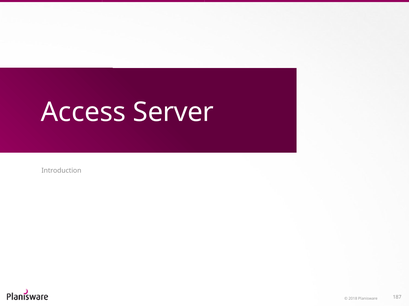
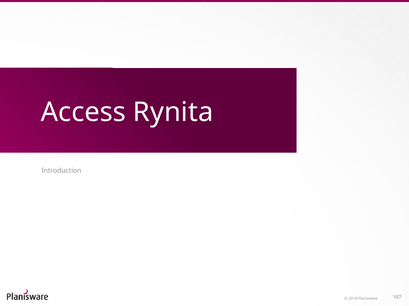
Server: Server -> Rynita (173, 112)
